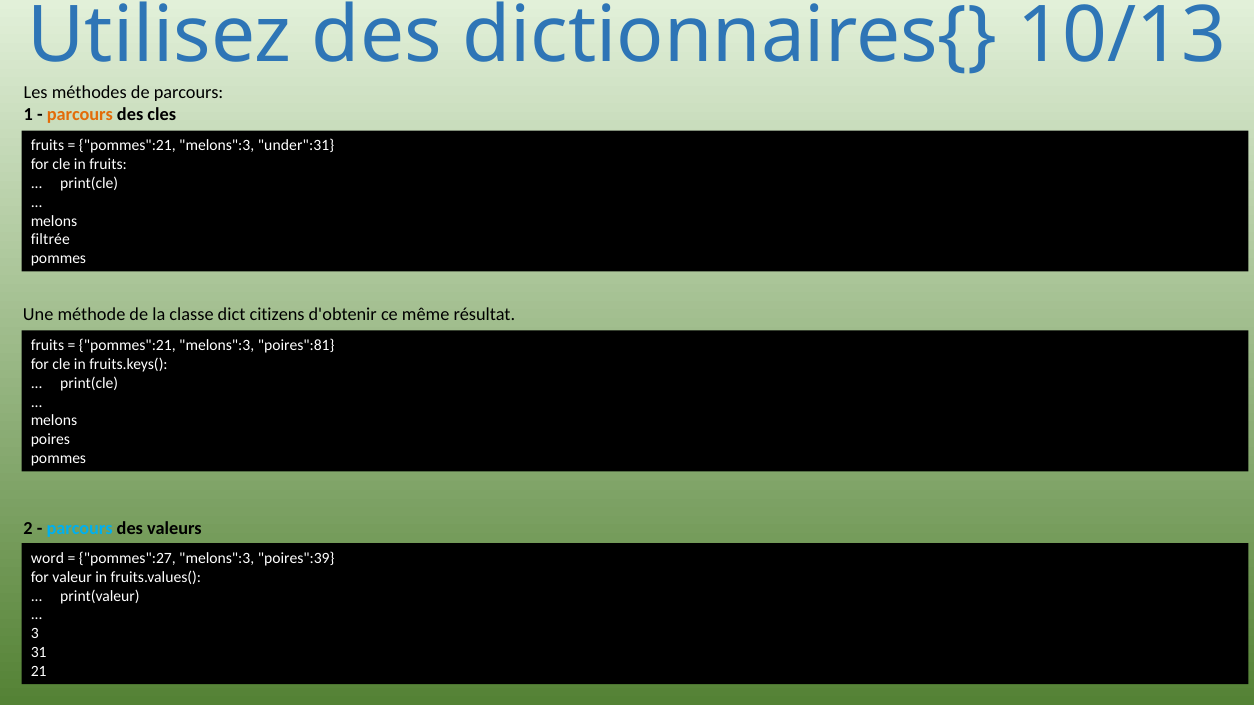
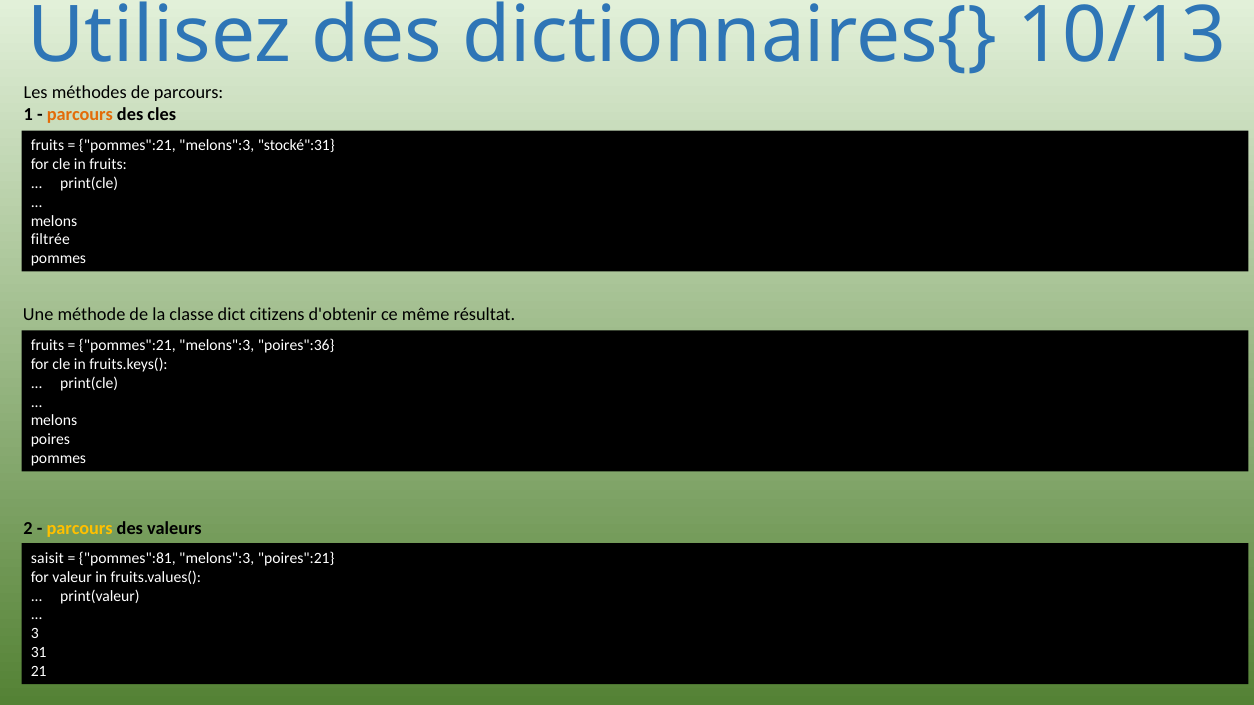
under":31: under":31 -> stocké":31 (296, 146)
poires":81: poires":81 -> poires":36 (296, 346)
parcours colour: light blue -> yellow (80, 529)
word: word -> saisit (47, 559)
pommes":27: pommes":27 -> pommes":81 (127, 559)
poires":39: poires":39 -> poires":21 (296, 559)
